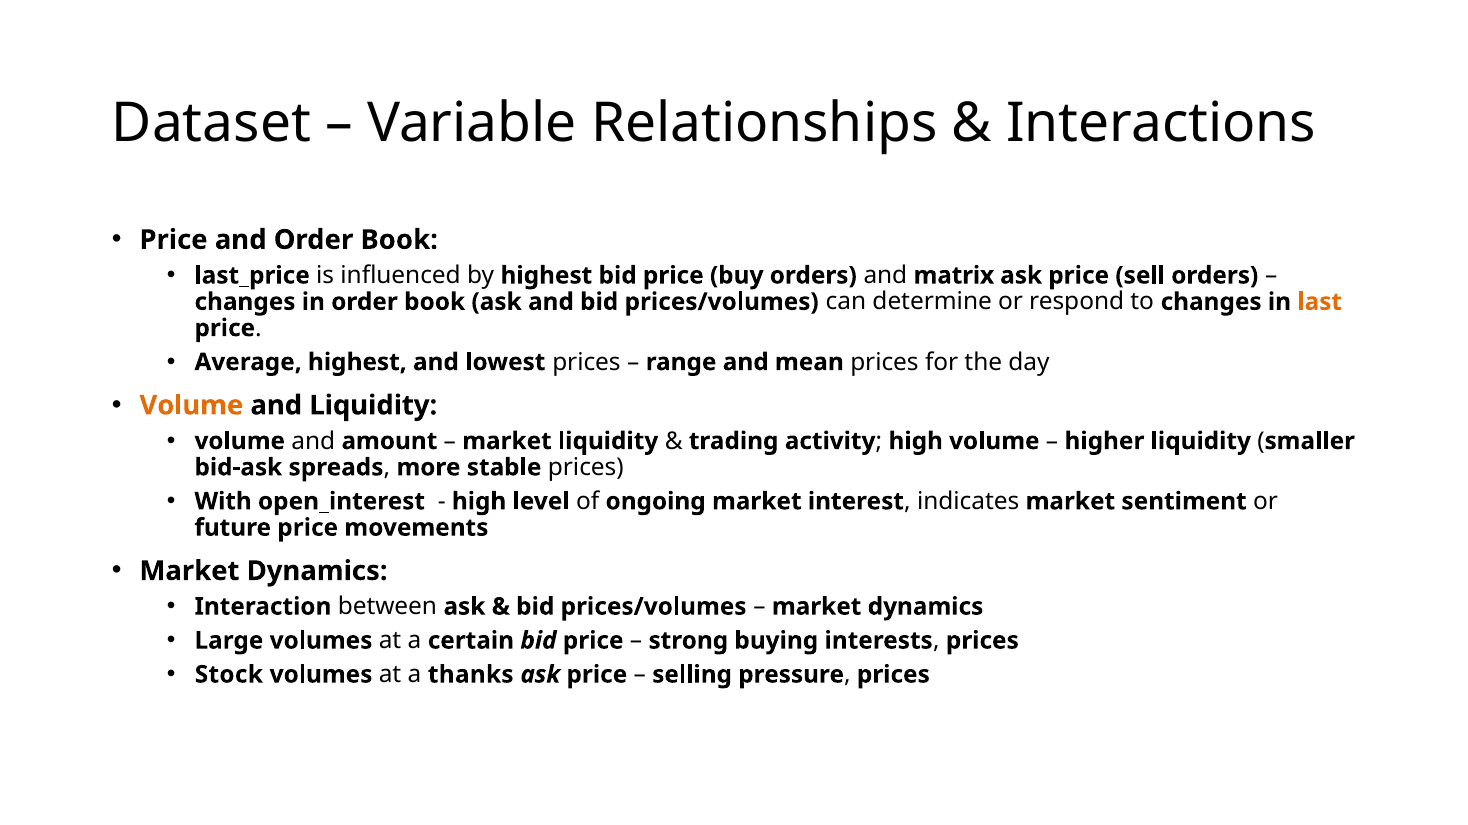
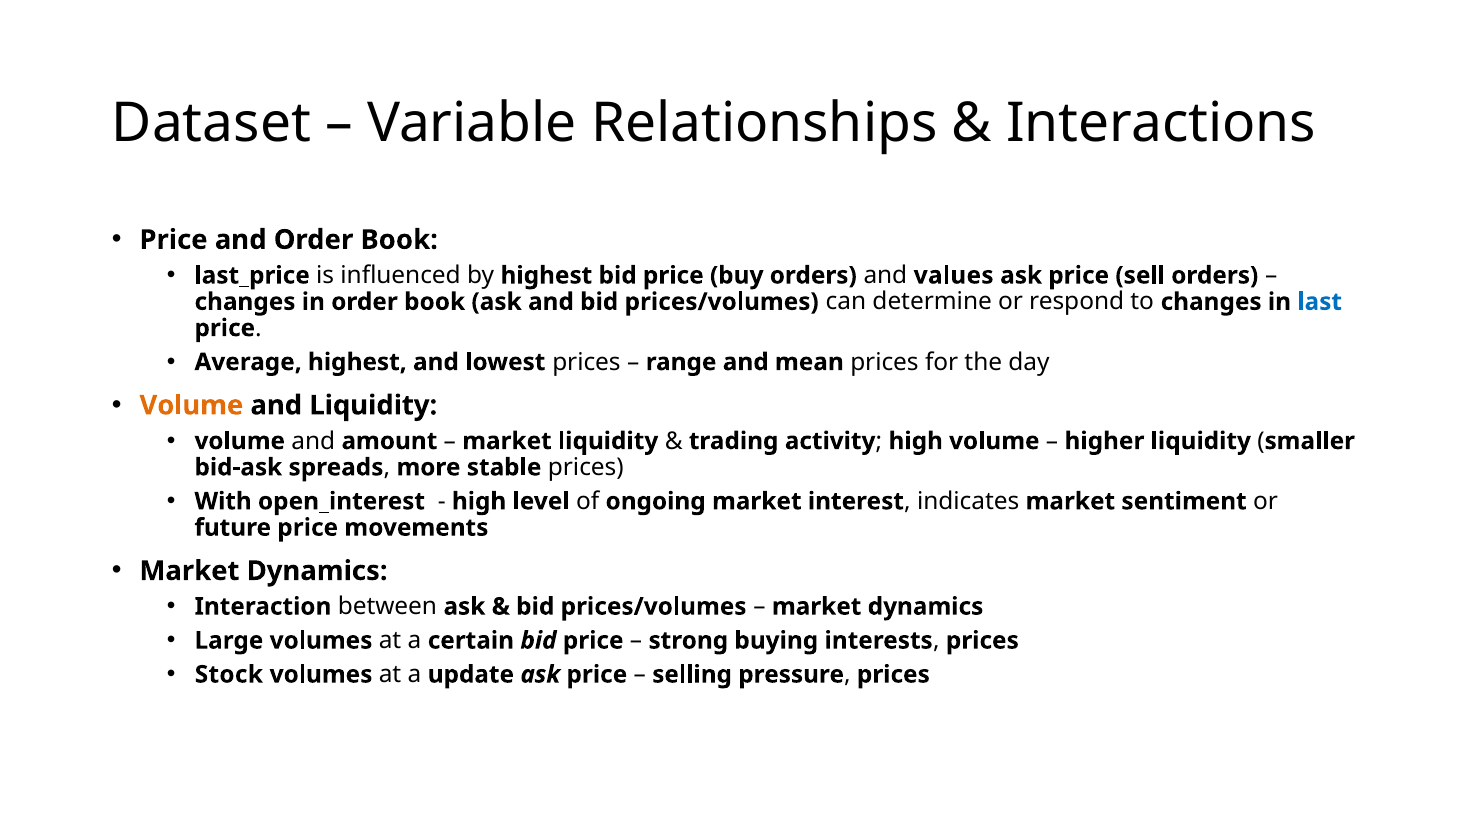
matrix: matrix -> values (954, 276)
last colour: orange -> blue (1320, 302)
thanks: thanks -> update (471, 675)
